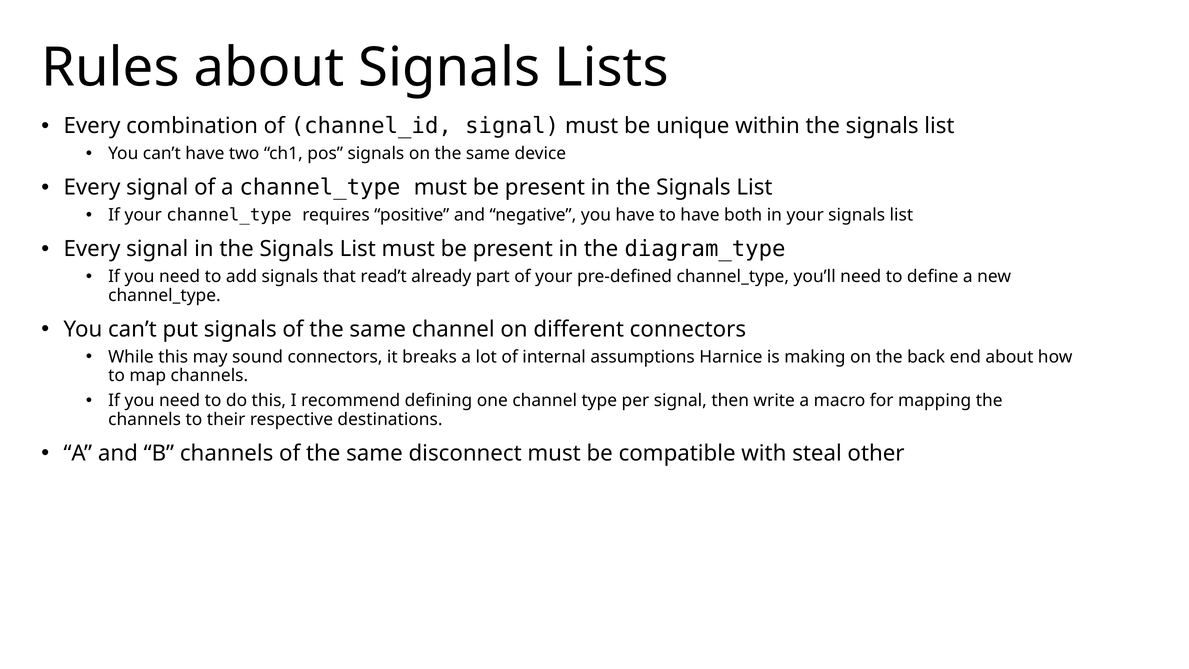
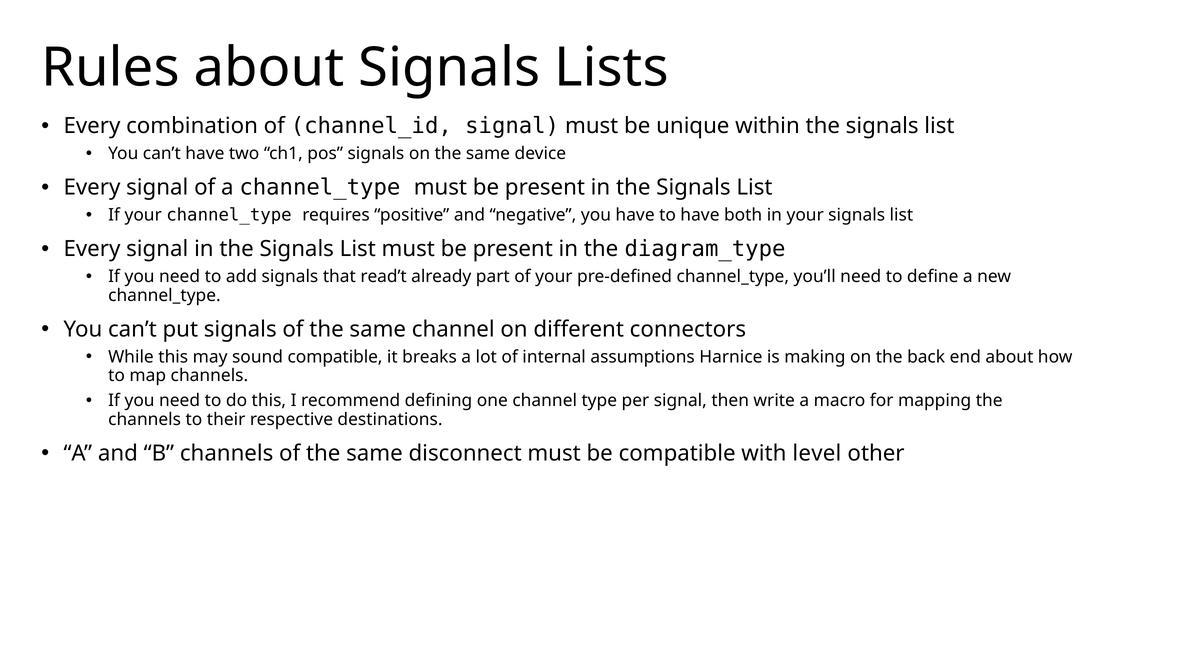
sound connectors: connectors -> compatible (335, 357)
steal: steal -> level (817, 453)
